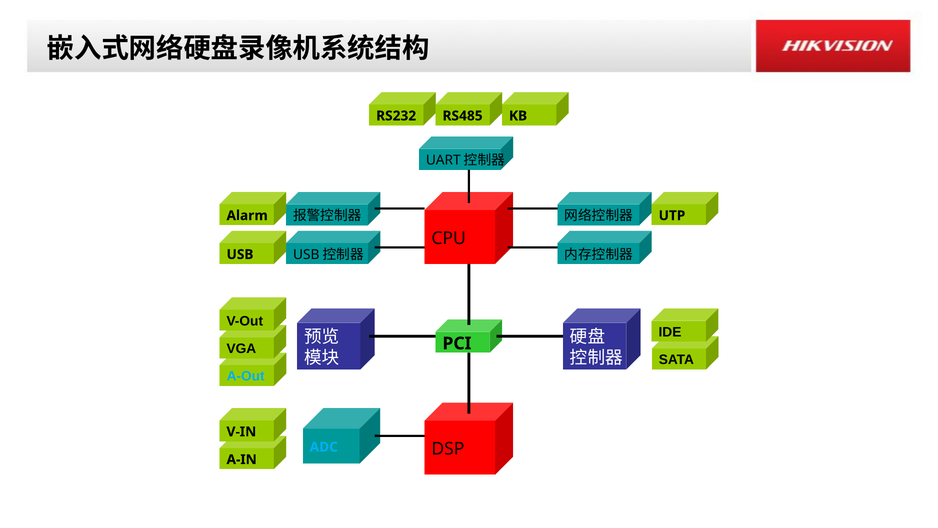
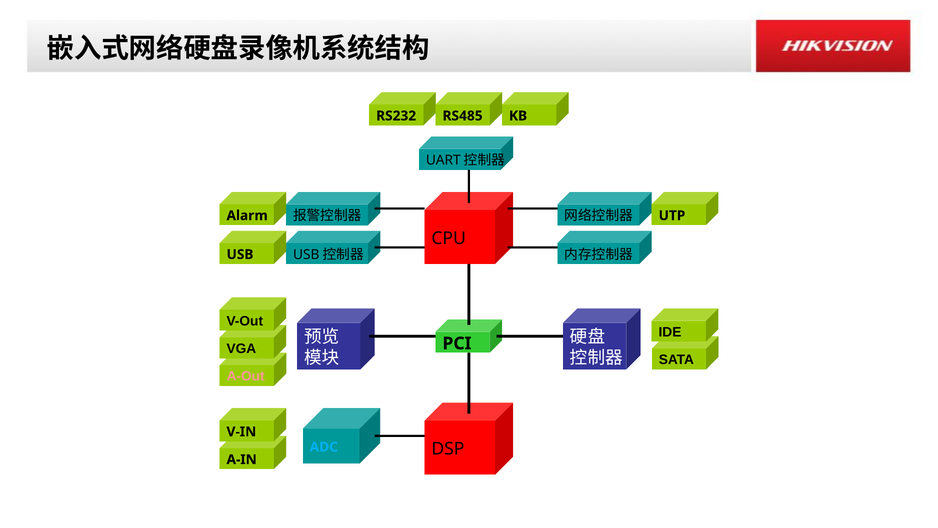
A-Out colour: light blue -> pink (246, 376)
